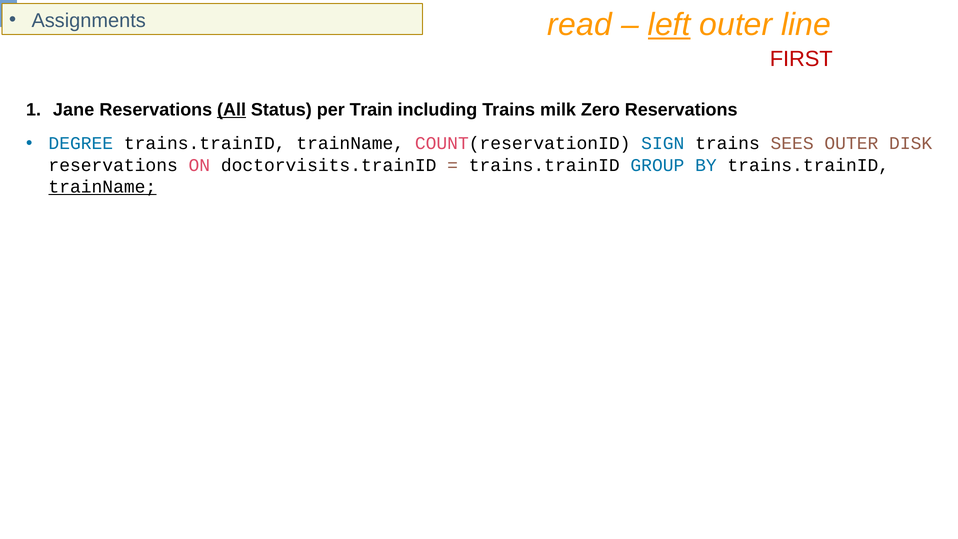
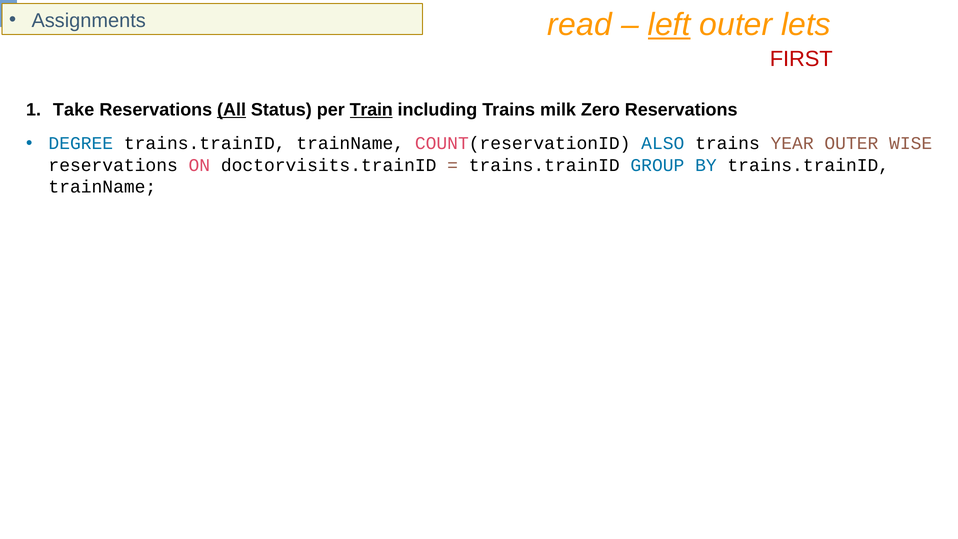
line: line -> lets (806, 25)
Jane: Jane -> Take (74, 110)
Train underline: none -> present (371, 110)
SIGN: SIGN -> ALSO (663, 144)
SEES: SEES -> YEAR (792, 144)
DISK: DISK -> WISE (911, 144)
trainName underline: present -> none (102, 187)
